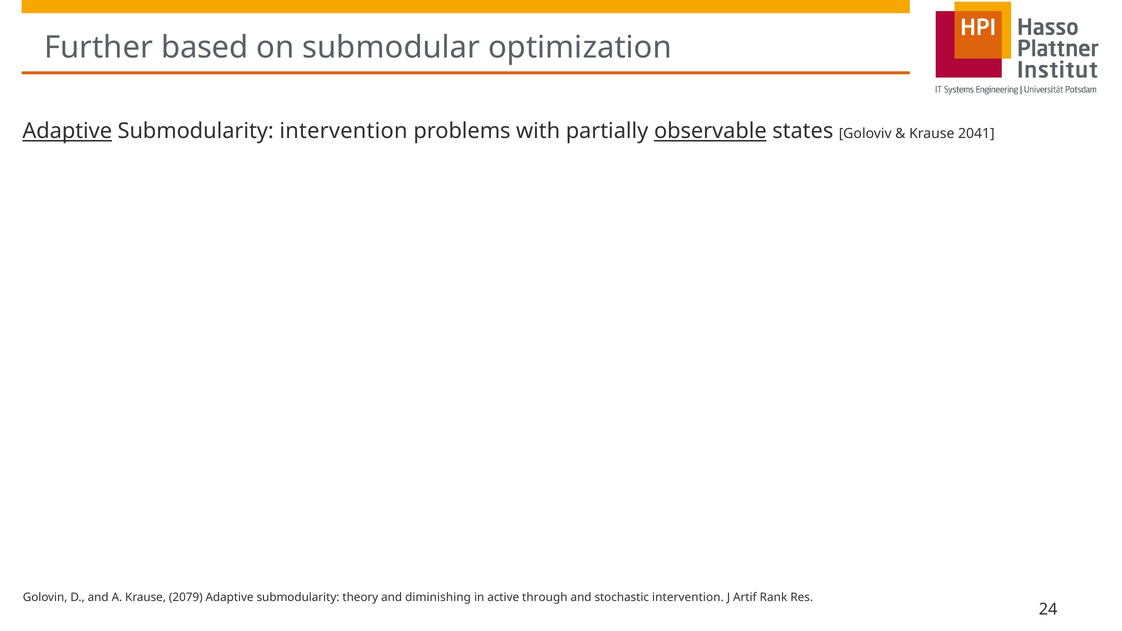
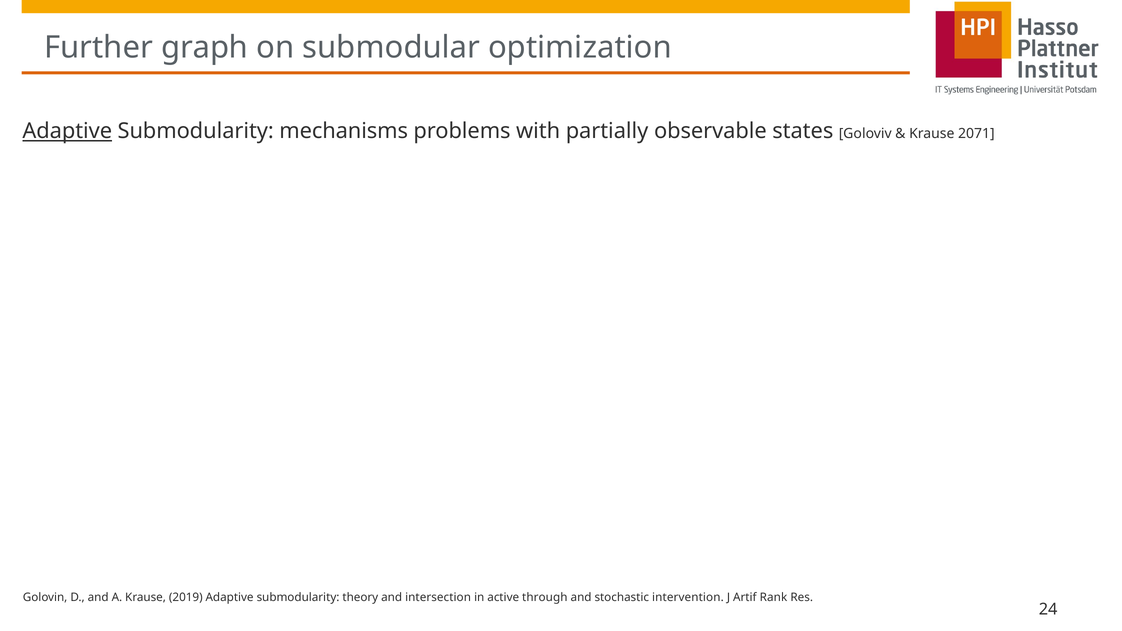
based: based -> graph (205, 47)
Submodularity intervention: intervention -> mechanisms (344, 131)
observable underline: present -> none (710, 131)
2041: 2041 -> 2071 (976, 134)
2079: 2079 -> 2019 (186, 598)
diminishing: diminishing -> intersection (438, 598)
